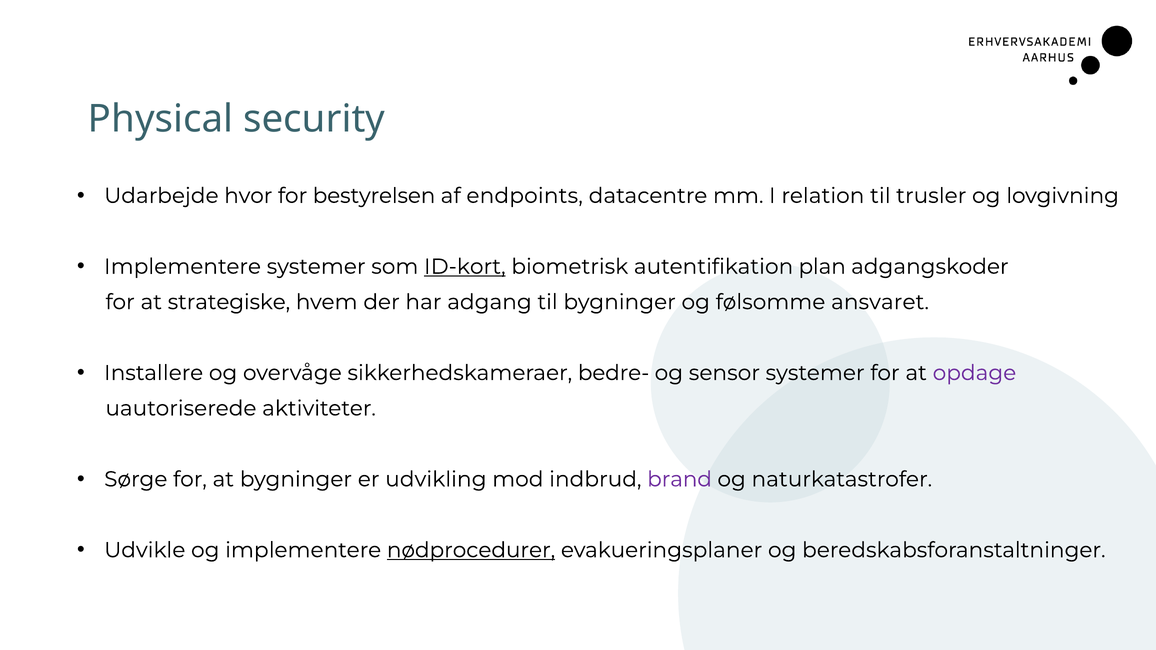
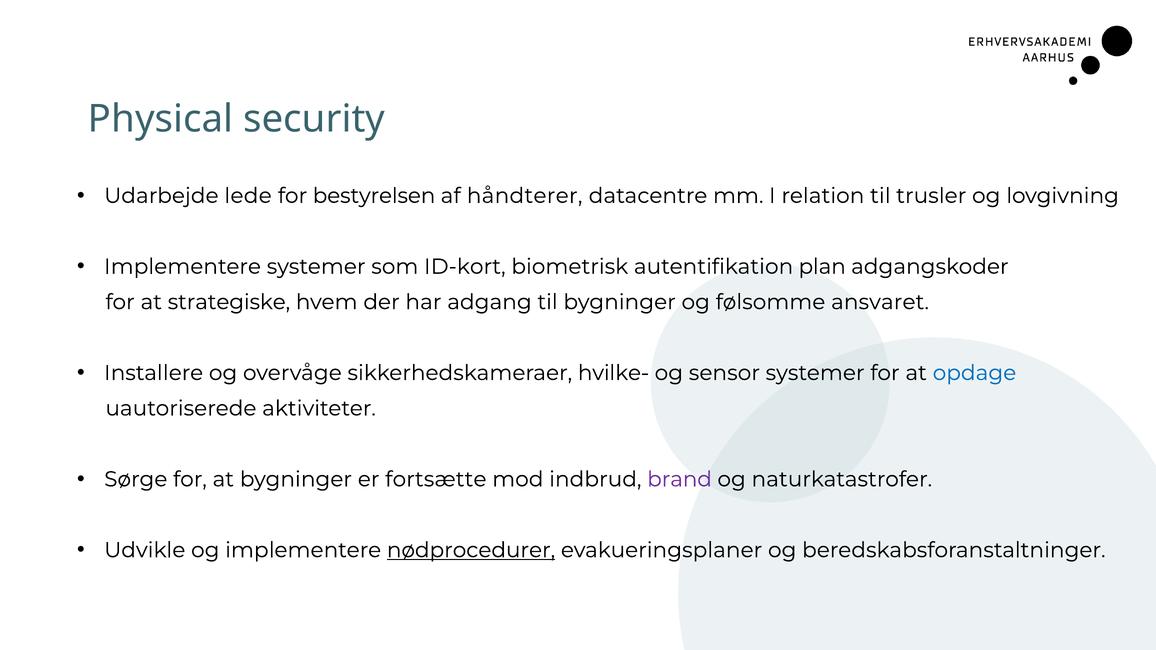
hvor: hvor -> lede (248, 196)
endpoints: endpoints -> håndterer (525, 196)
ID-kort underline: present -> none (465, 267)
bedre-: bedre- -> hvilke- (613, 373)
opdage colour: purple -> blue (974, 373)
udvikling: udvikling -> fortsætte (436, 479)
